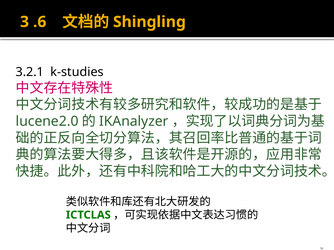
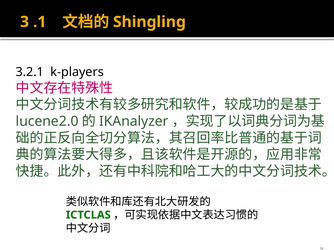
.6: .6 -> .1 (40, 22)
k-studies: k-studies -> k-players (77, 72)
